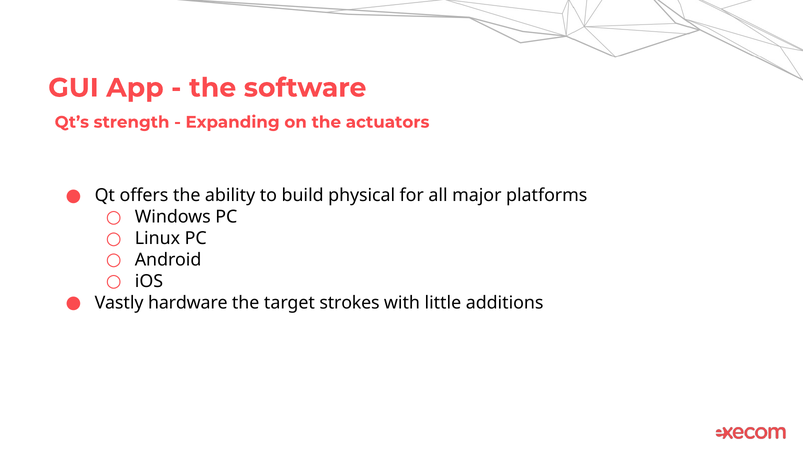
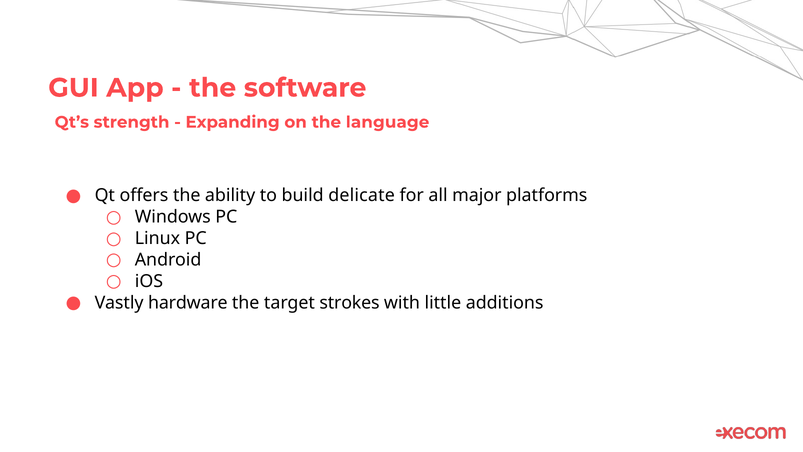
actuators: actuators -> language (388, 122)
physical: physical -> delicate (362, 195)
